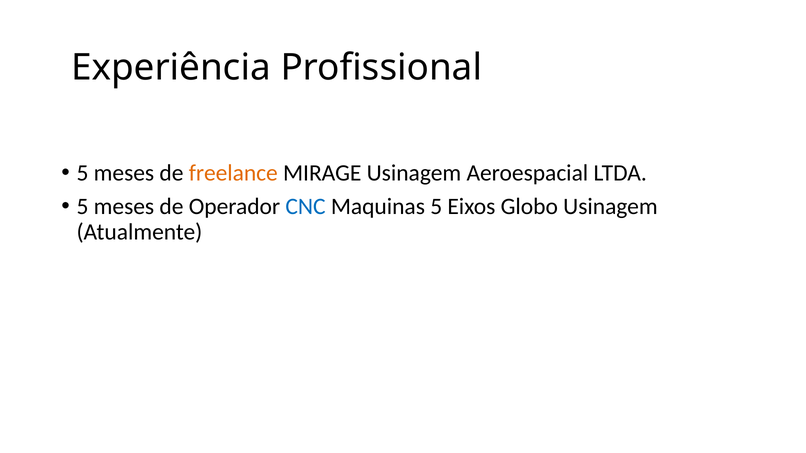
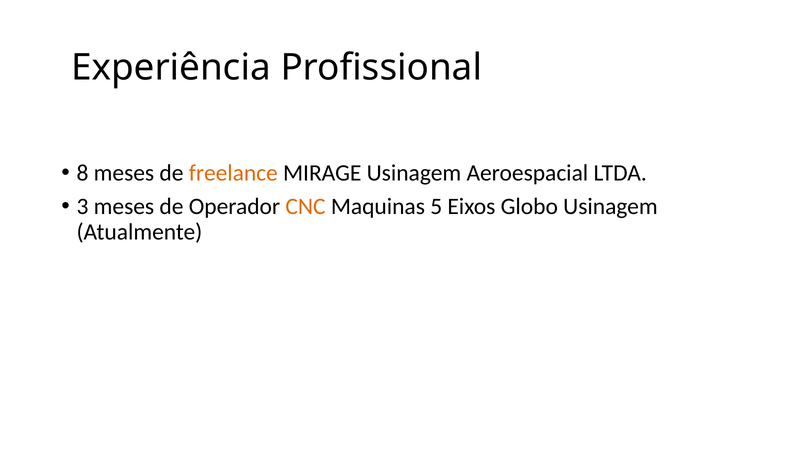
5: 5 -> 8 (83, 173)
5: 5 -> 3 (83, 207)
CNC colour: blue -> orange (306, 207)
